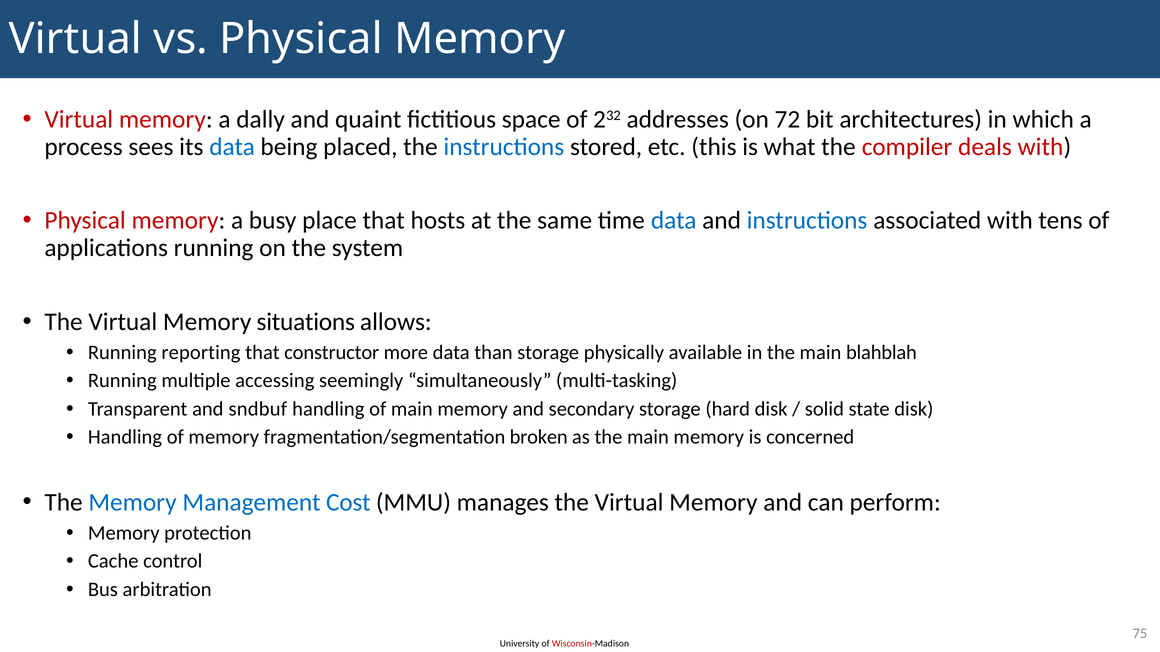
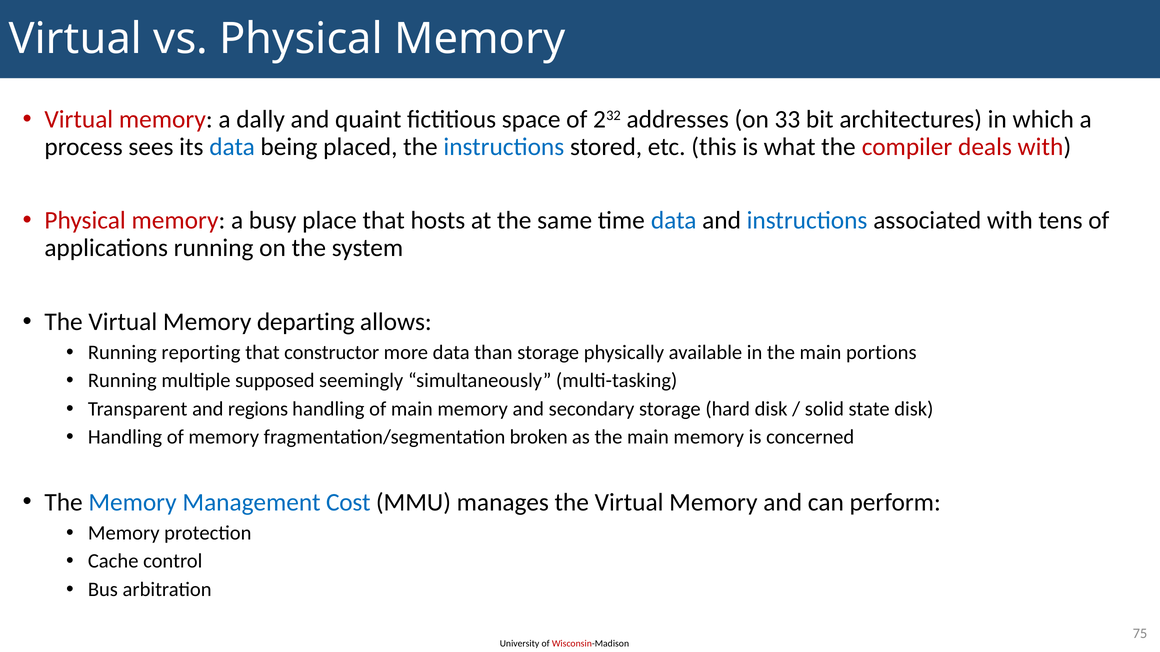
72: 72 -> 33 (787, 120)
situations: situations -> departing (306, 322)
blahblah: blahblah -> portions (881, 353)
accessing: accessing -> supposed (275, 381)
sndbuf: sndbuf -> regions (258, 409)
